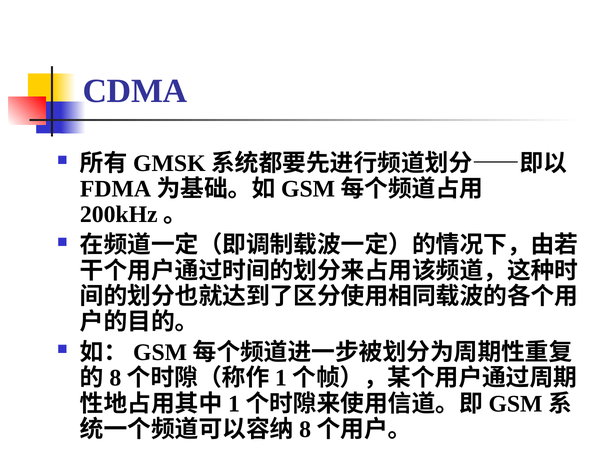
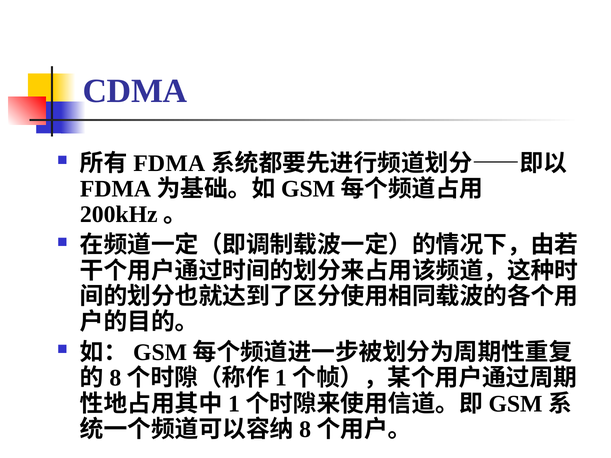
GMSK: GMSK -> FDMA (169, 163)
